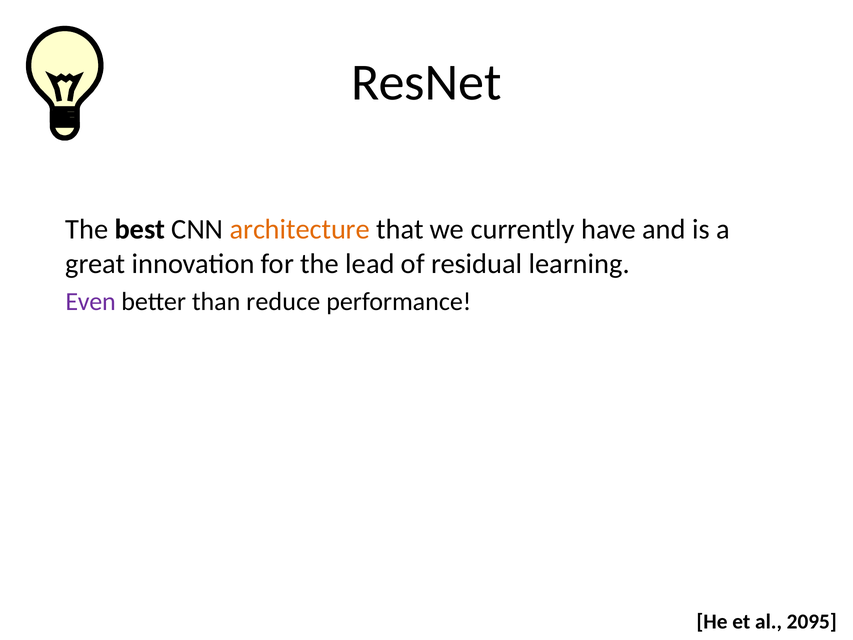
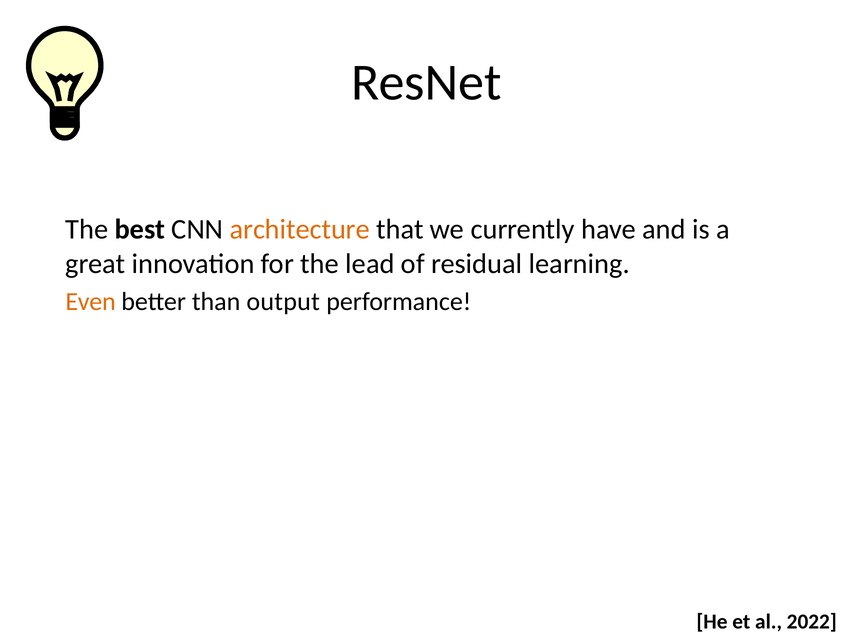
Even colour: purple -> orange (91, 301)
reduce: reduce -> output (283, 301)
2095: 2095 -> 2022 (812, 622)
